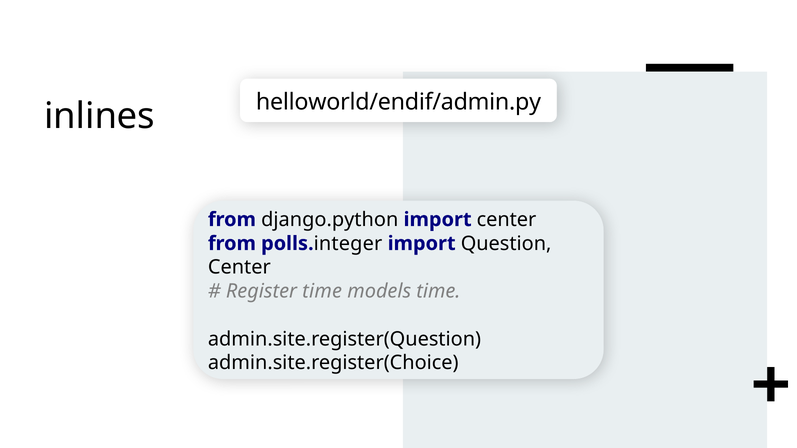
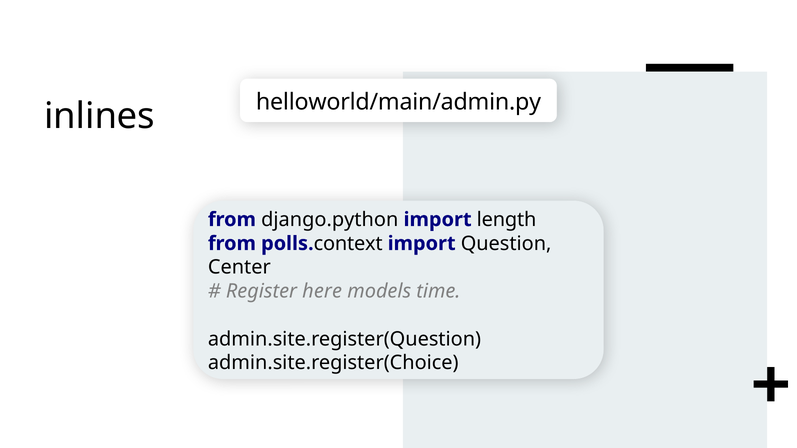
helloworld/endif/admin.py: helloworld/endif/admin.py -> helloworld/main/admin.py (398, 102)
import center: center -> length (507, 220)
integer: integer -> context (348, 244)
Register time: time -> here (322, 291)
